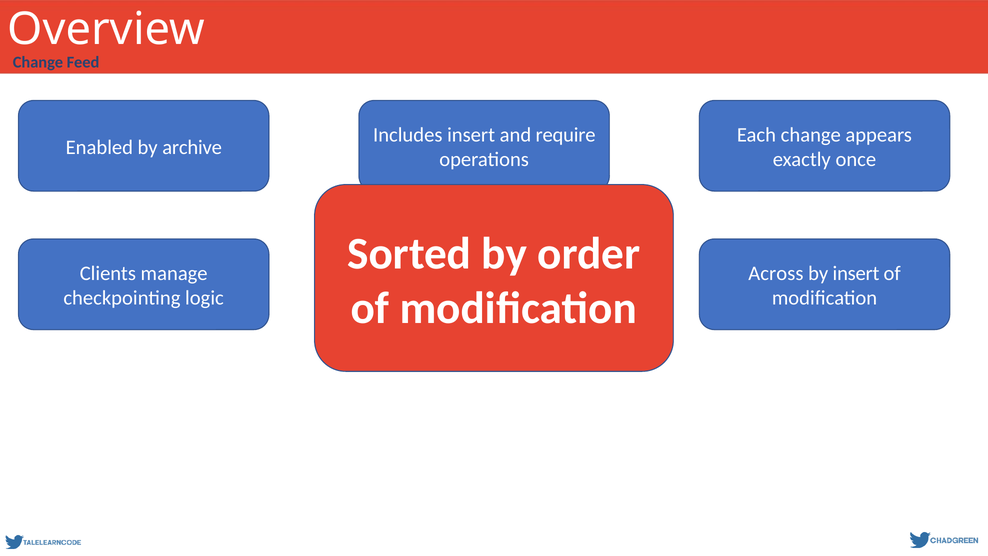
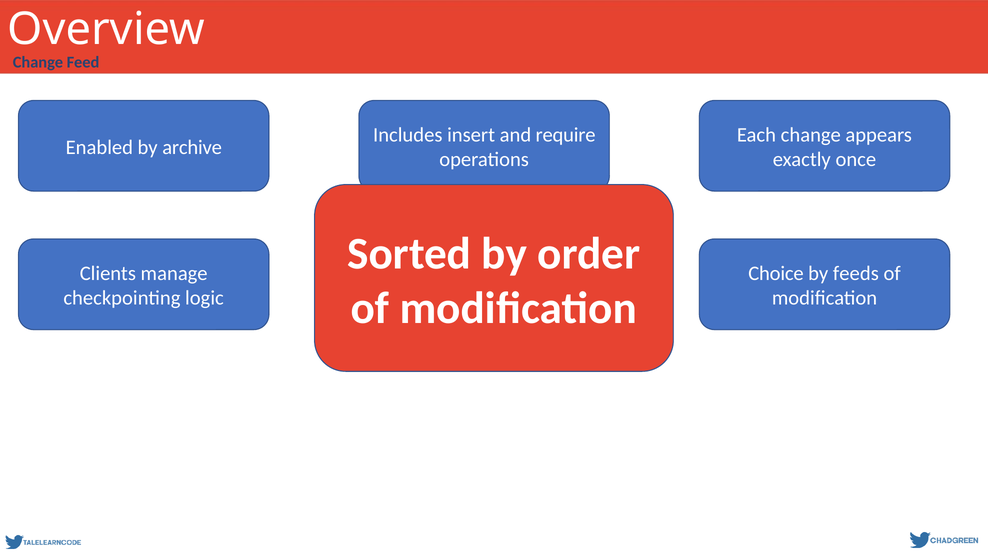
Across: Across -> Choice (776, 273)
by insert: insert -> feeds (856, 273)
